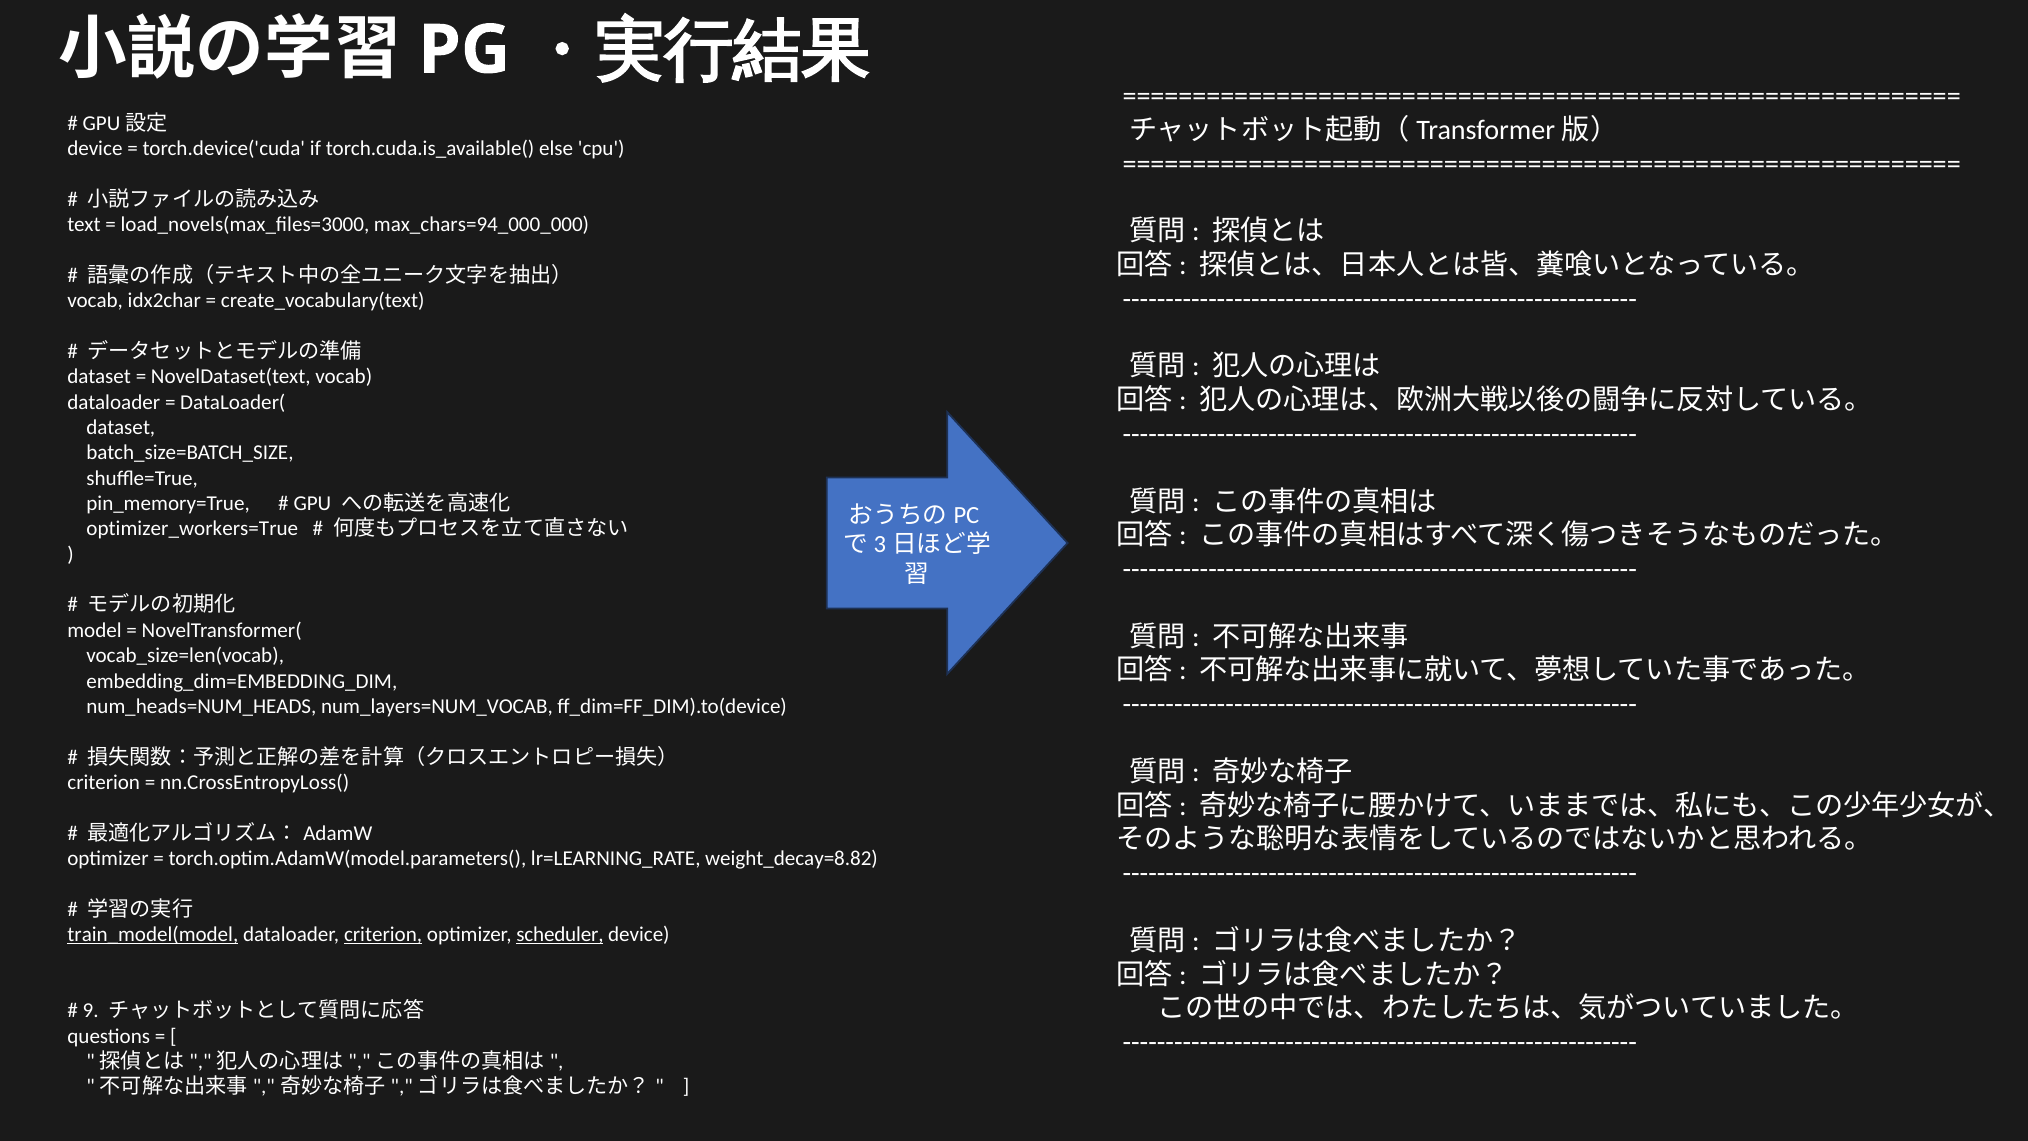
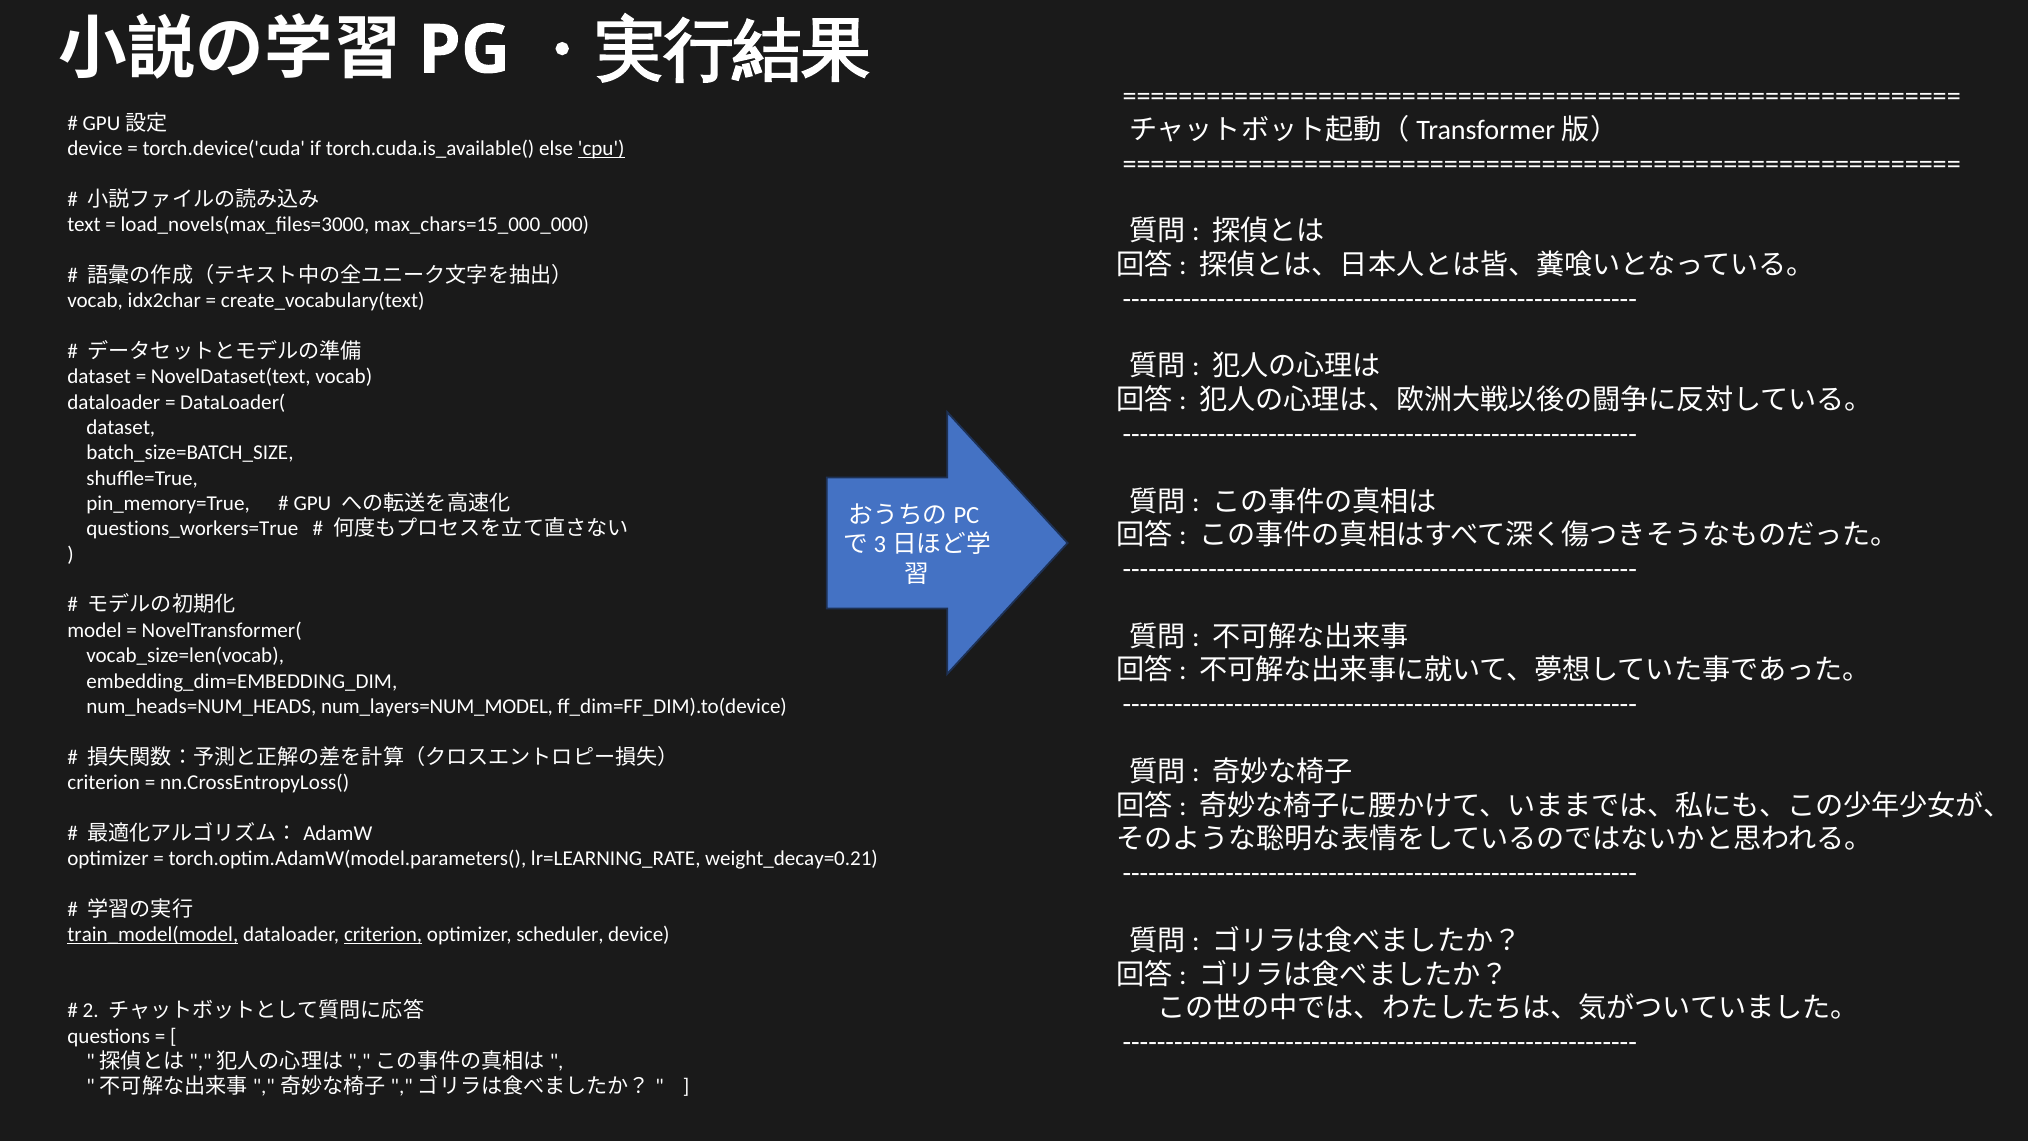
cpu underline: none -> present (601, 149)
max_chars=94_000_000: max_chars=94_000_000 -> max_chars=15_000_000 (482, 225)
optimizer_workers=True: optimizer_workers=True -> questions_workers=True (192, 529)
num_layers=NUM_VOCAB: num_layers=NUM_VOCAB -> num_layers=NUM_MODEL (437, 706)
weight_decay=8.82: weight_decay=8.82 -> weight_decay=0.21 (791, 858)
scheduler underline: present -> none (560, 934)
9: 9 -> 2 (91, 1010)
